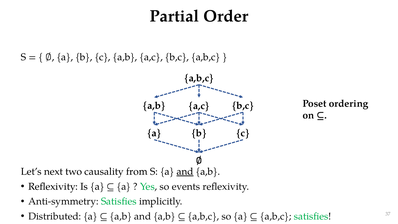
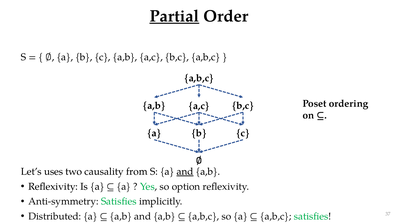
Partial underline: none -> present (174, 16)
next: next -> uses (54, 171)
events: events -> option (186, 186)
